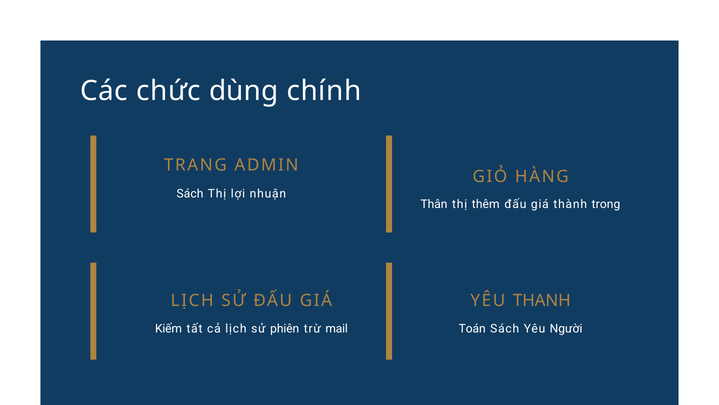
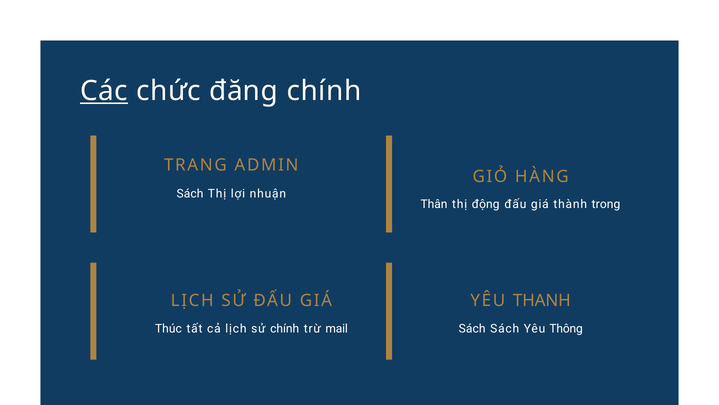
Các underline: none -> present (104, 91)
dùng: dùng -> đăng (244, 91)
thêm: thêm -> động (486, 204)
Kiếm: Kiếm -> Thúc (168, 328)
sử phiên: phiên -> chính (285, 328)
Toán: Toán -> Sách (472, 328)
Người: Người -> Thông (566, 328)
